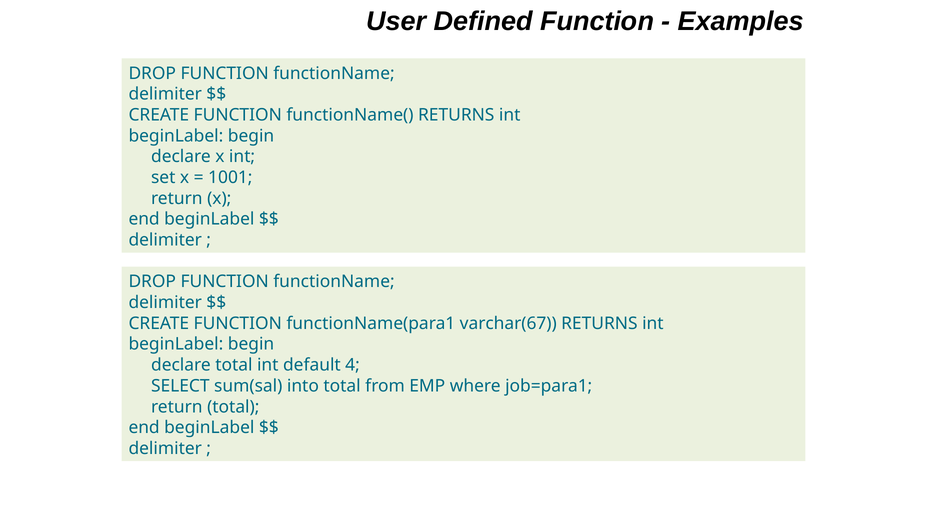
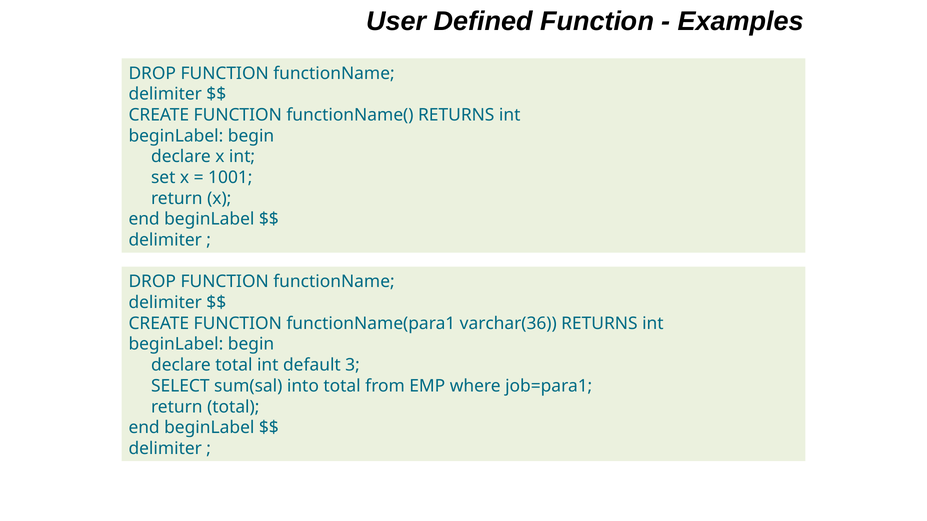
varchar(67: varchar(67 -> varchar(36 (508, 324)
4: 4 -> 3 (353, 365)
